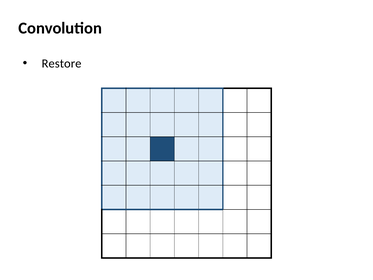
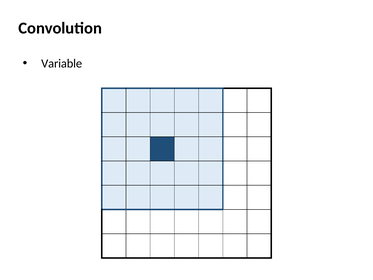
Restore: Restore -> Variable (62, 63)
